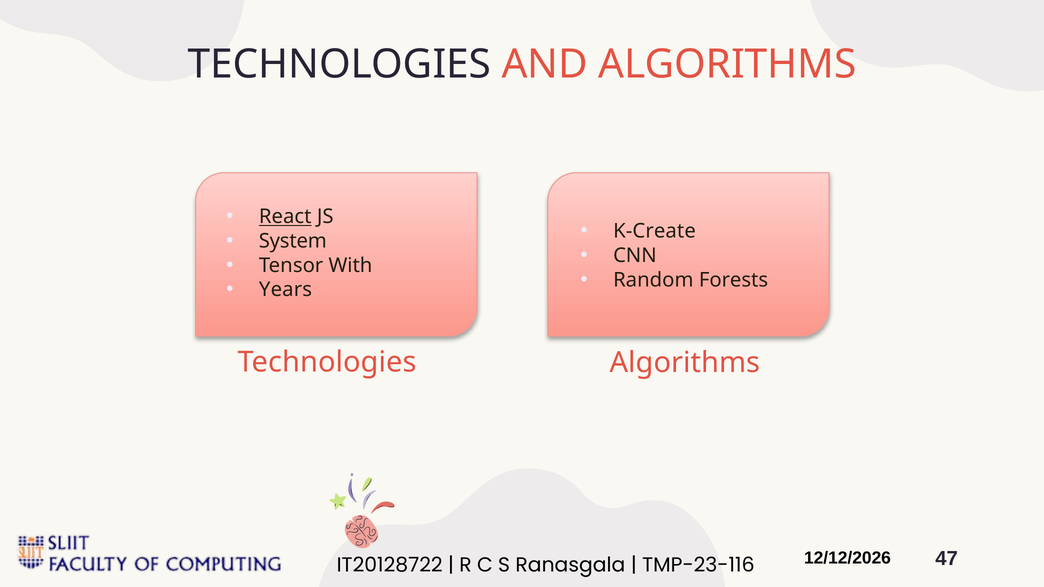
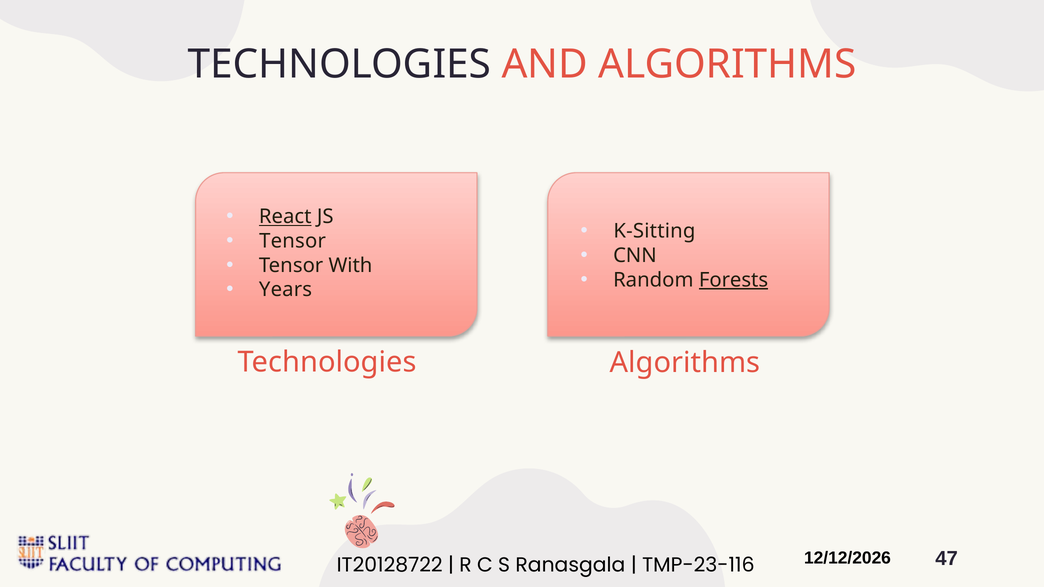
K-Create: K-Create -> K-Sitting (654, 231)
System: System -> Tensor (293, 241)
Forests underline: none -> present (733, 280)
